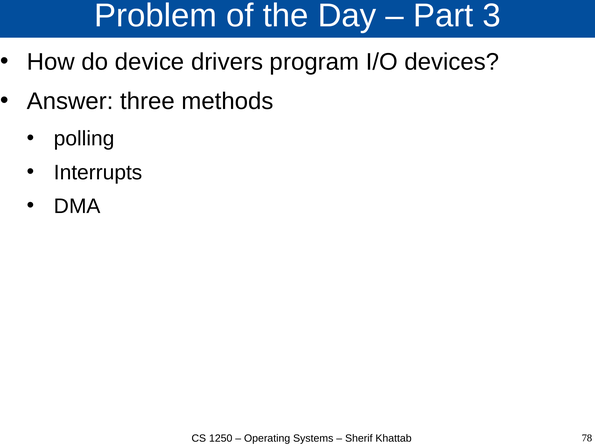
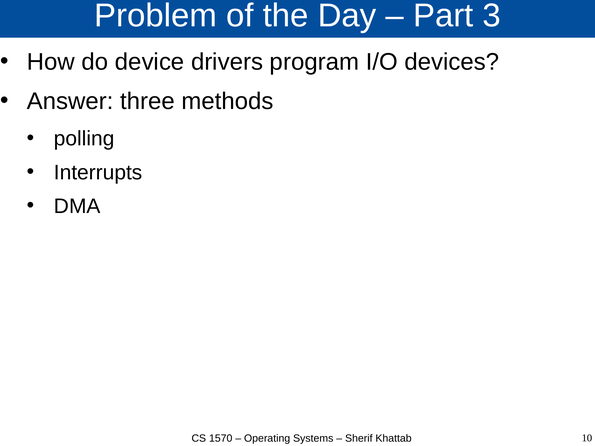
1250: 1250 -> 1570 (221, 439)
78: 78 -> 10 (587, 438)
